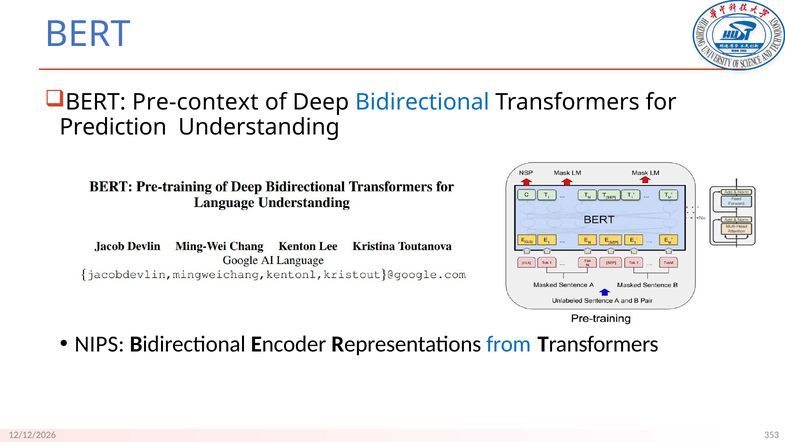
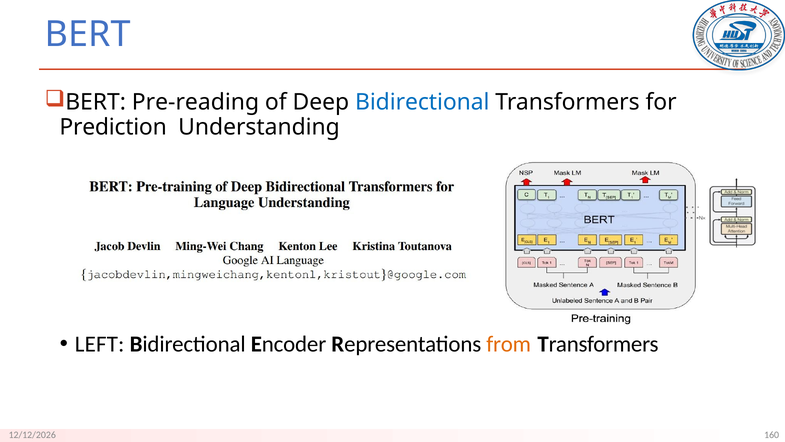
Pre-context: Pre-context -> Pre-reading (195, 102)
NIPS: NIPS -> LEFT (100, 344)
from colour: blue -> orange (509, 344)
353: 353 -> 160 (772, 434)
